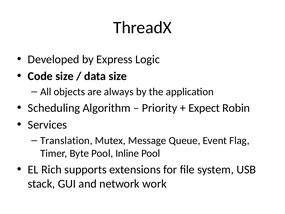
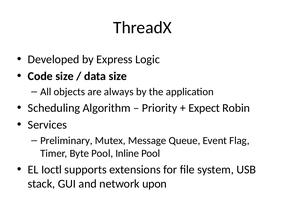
Translation: Translation -> Preliminary (66, 140)
Rich: Rich -> Ioctl (52, 169)
work: work -> upon (155, 184)
